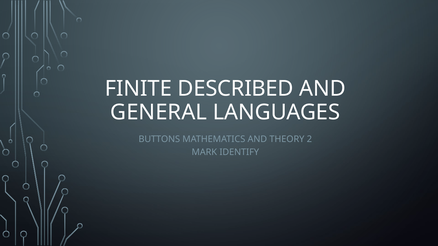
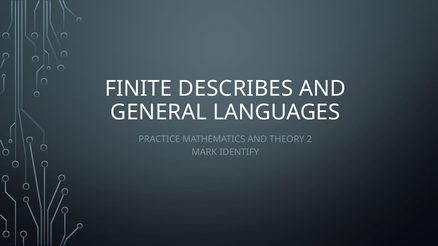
DESCRIBED: DESCRIBED -> DESCRIBES (235, 89)
BUTTONS: BUTTONS -> PRACTICE (159, 139)
